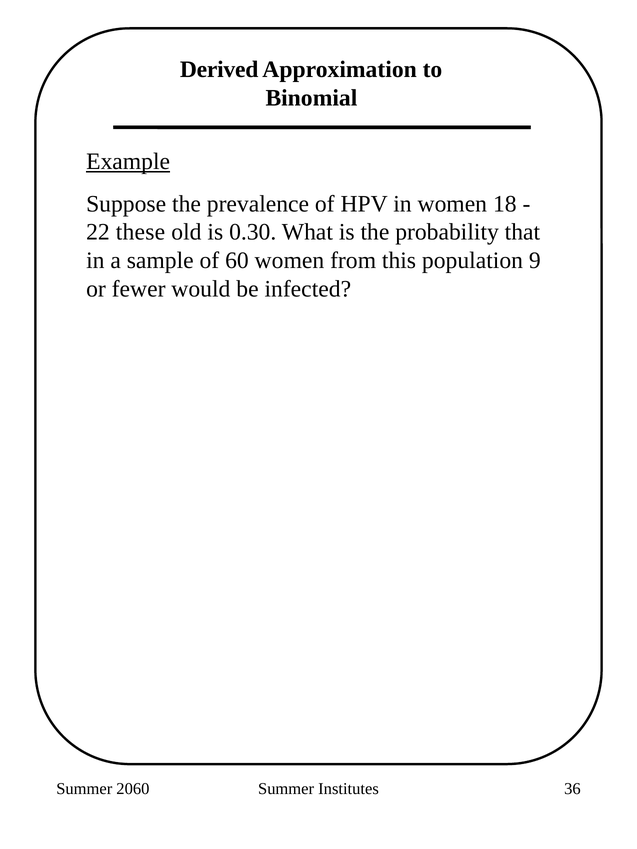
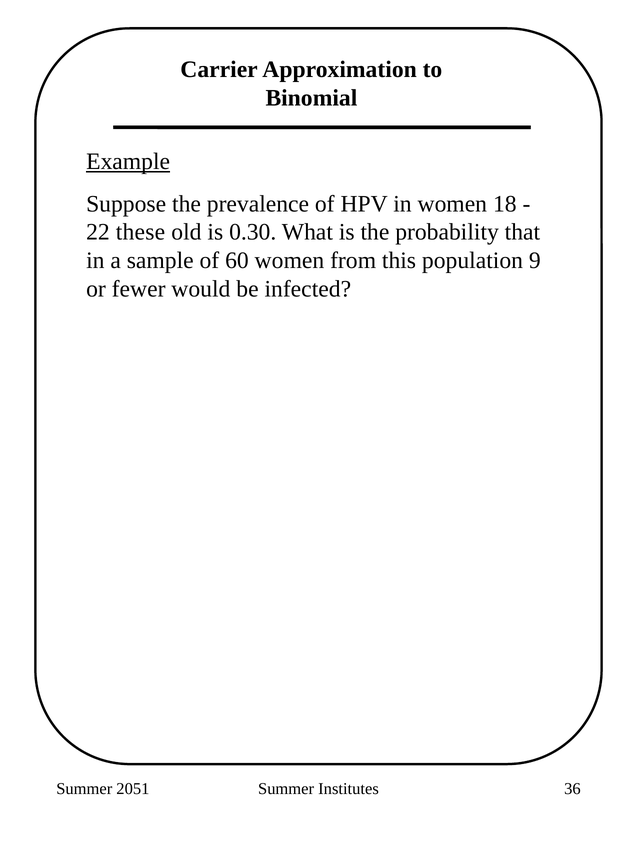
Derived: Derived -> Carrier (219, 70)
2060: 2060 -> 2051 (133, 789)
